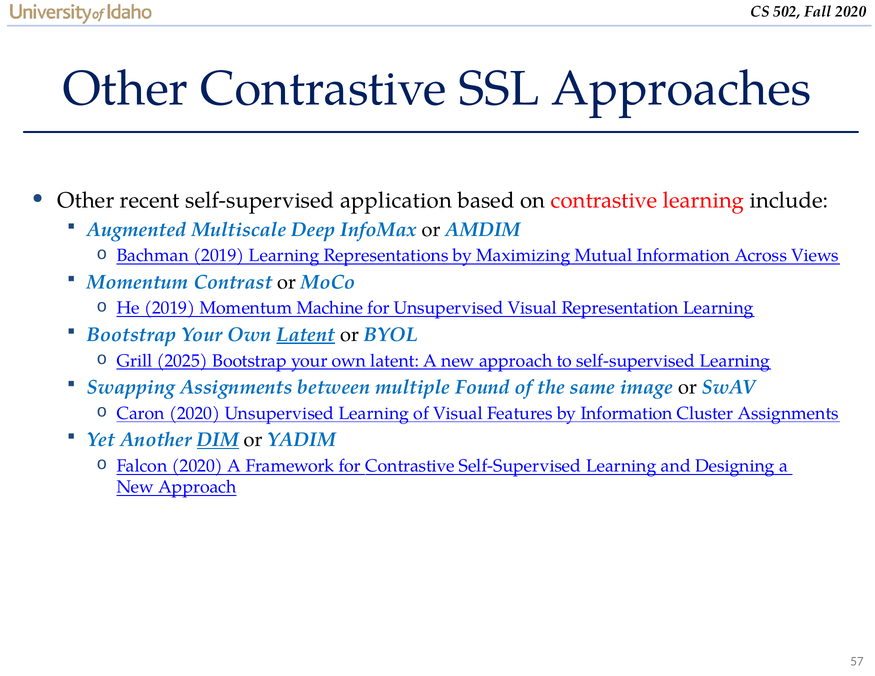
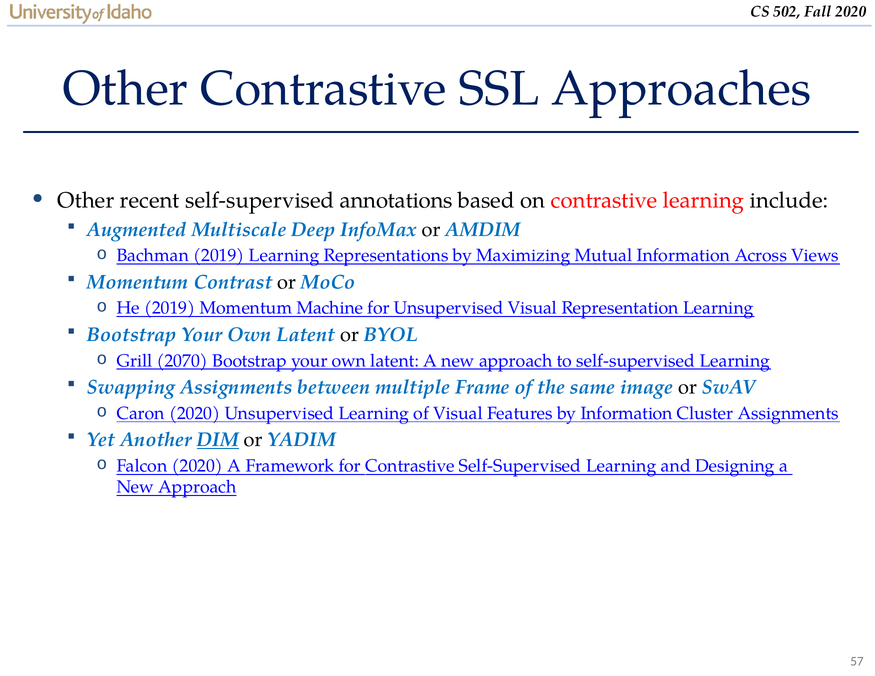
application: application -> annotations (396, 201)
Latent underline: present -> none (306, 335)
2025: 2025 -> 2070 (182, 361)
Found: Found -> Frame (483, 387)
